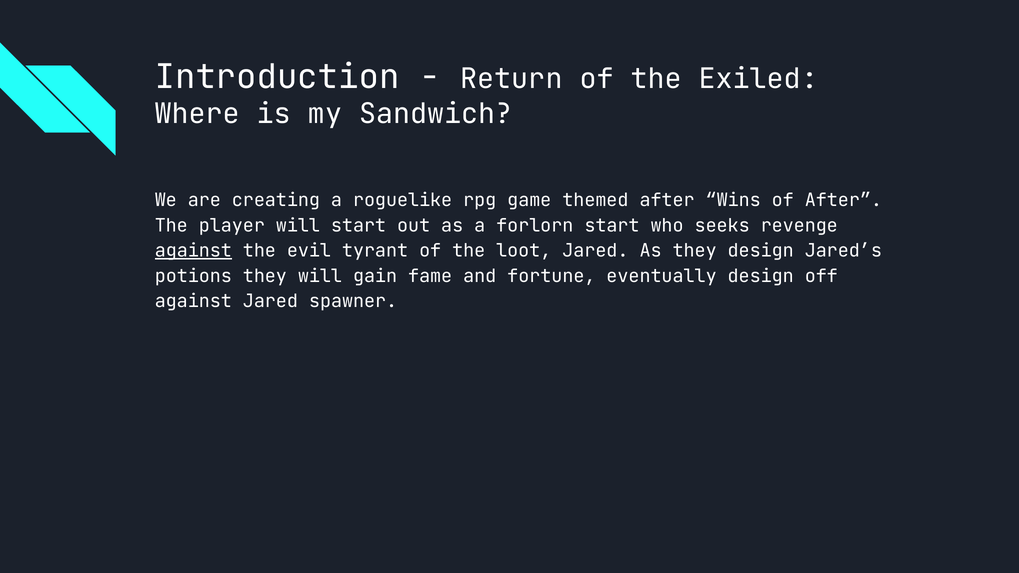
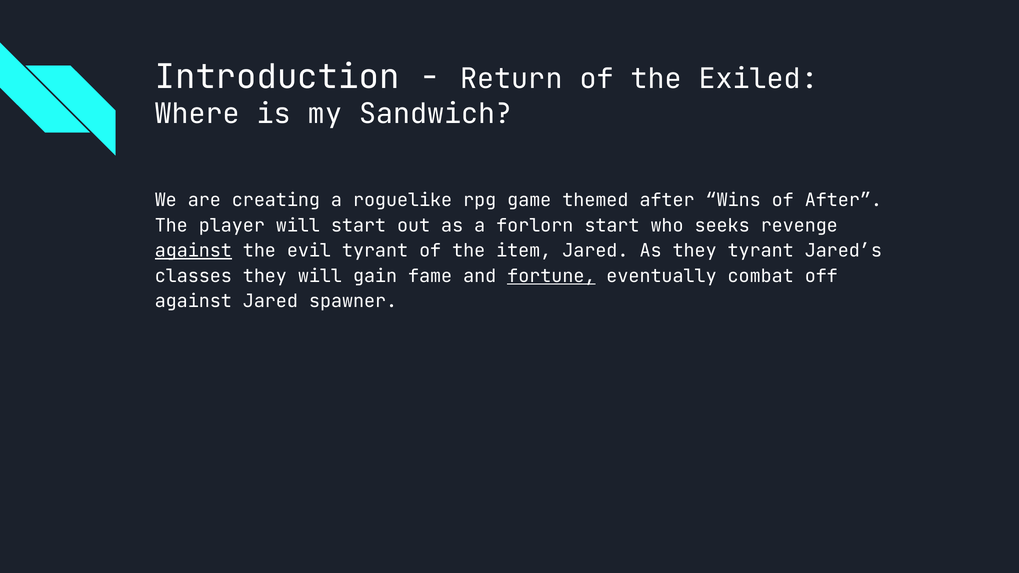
loot: loot -> item (524, 251)
they design: design -> tyrant (761, 251)
potions: potions -> classes (193, 276)
fortune underline: none -> present (551, 276)
eventually design: design -> combat (761, 276)
